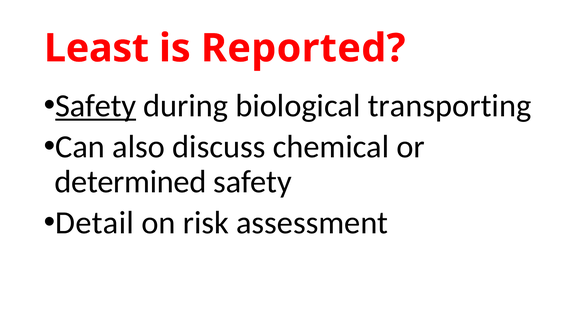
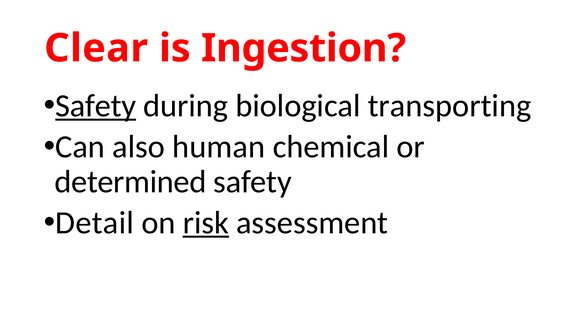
Least: Least -> Clear (96, 48)
Reported: Reported -> Ingestion (304, 48)
discuss: discuss -> human (219, 147)
risk underline: none -> present (206, 223)
